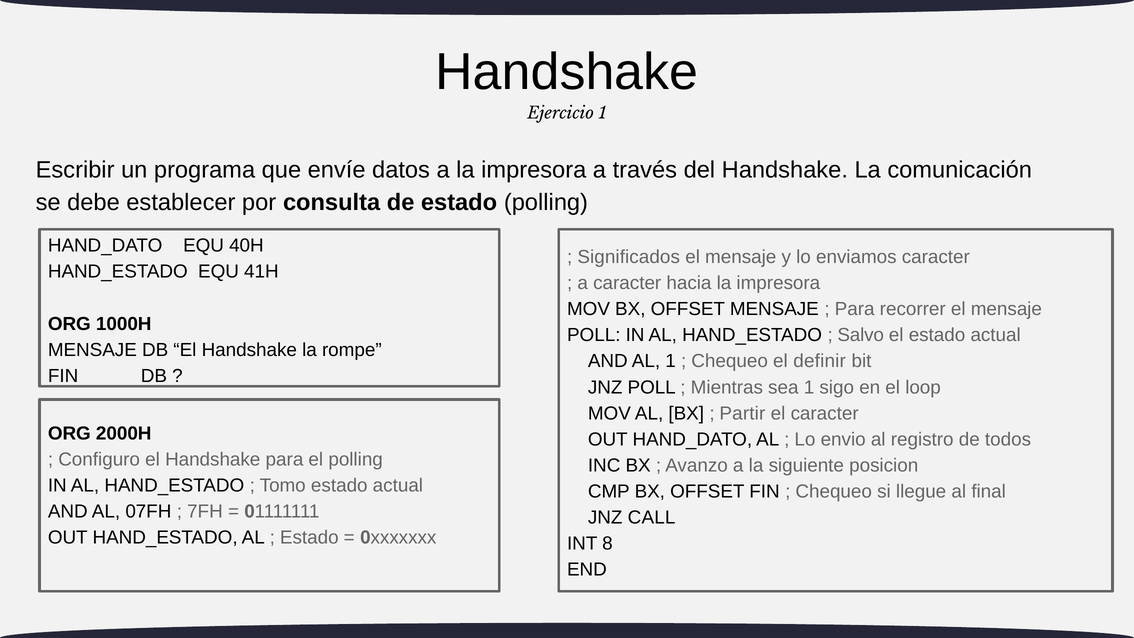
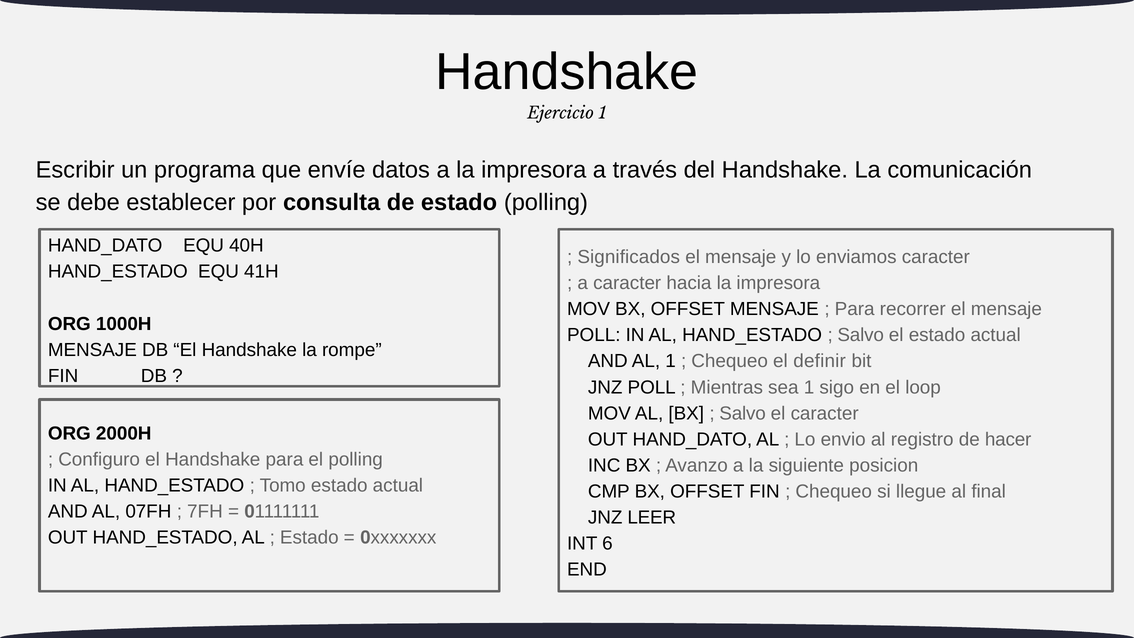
Partir: Partir -> Salvo (743, 413)
todos: todos -> hacer (1008, 439)
CALL: CALL -> LEER (652, 517)
8: 8 -> 6 (607, 544)
